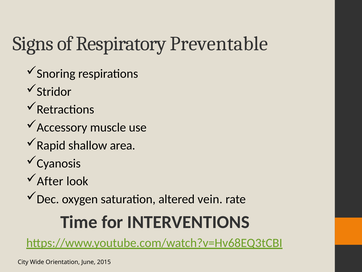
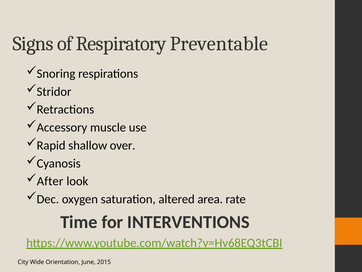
area: area -> over (123, 145)
vein: vein -> area (210, 199)
